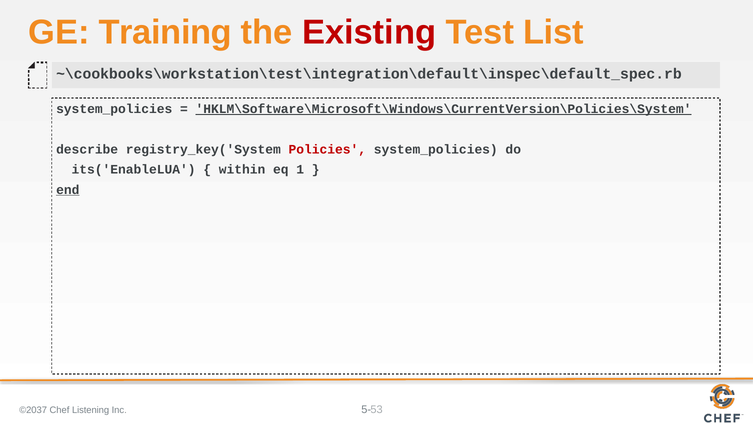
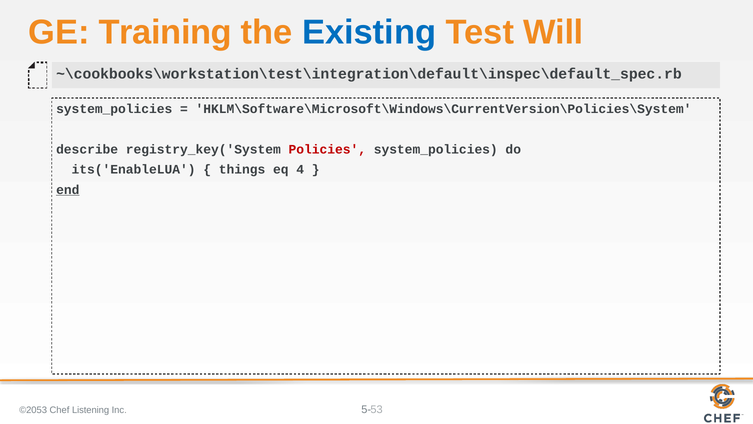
Existing colour: red -> blue (369, 33)
List: List -> Will (553, 33)
HKLM\Software\Microsoft\Windows\CurrentVersion\Policies\System underline: present -> none (444, 109)
within: within -> things (242, 169)
1: 1 -> 4 (300, 169)
©2037: ©2037 -> ©2053 (33, 410)
